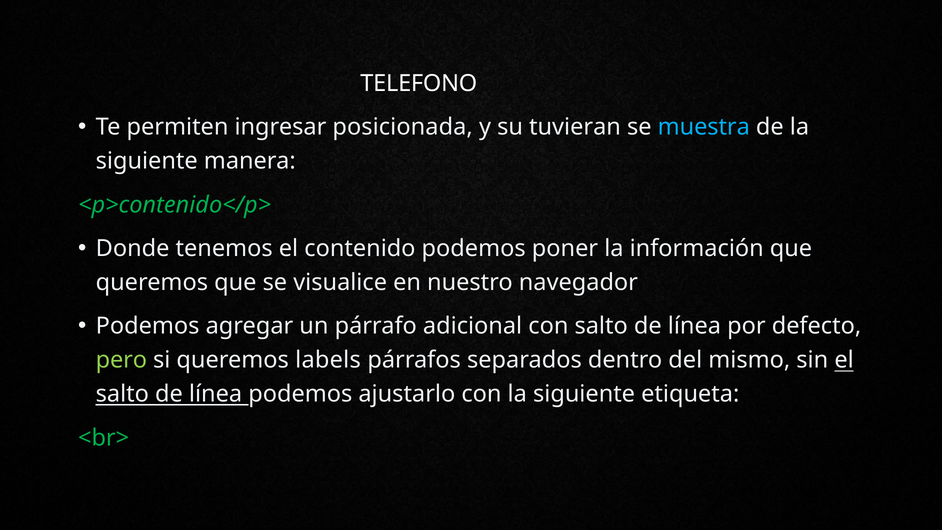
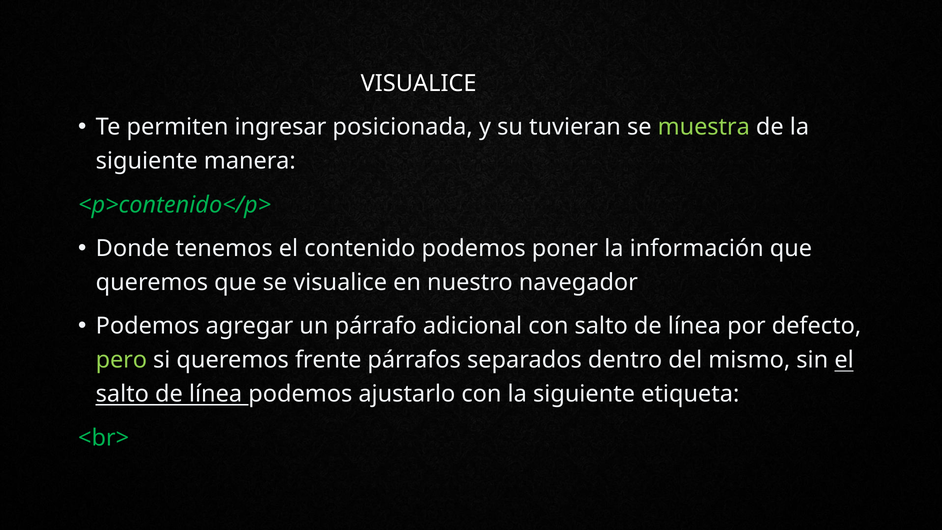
TELEFONO: TELEFONO -> VISUALICE (419, 83)
muestra colour: light blue -> light green (704, 127)
labels: labels -> frente (328, 360)
